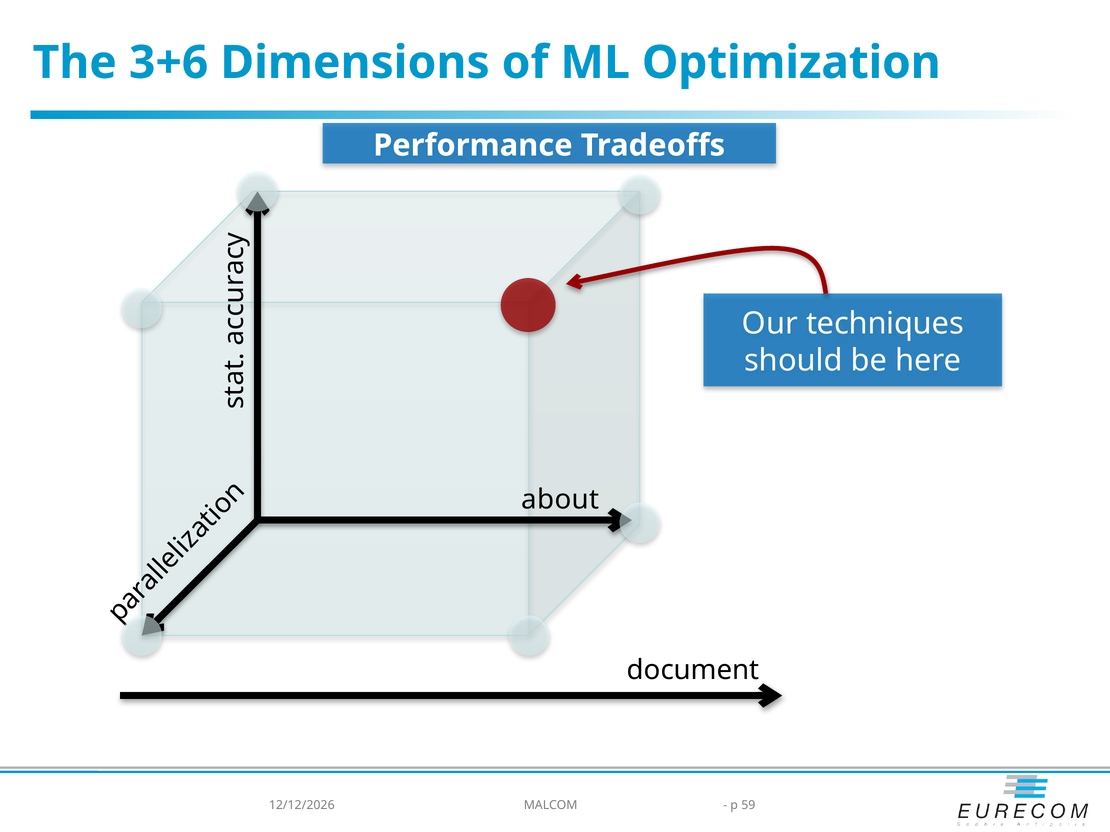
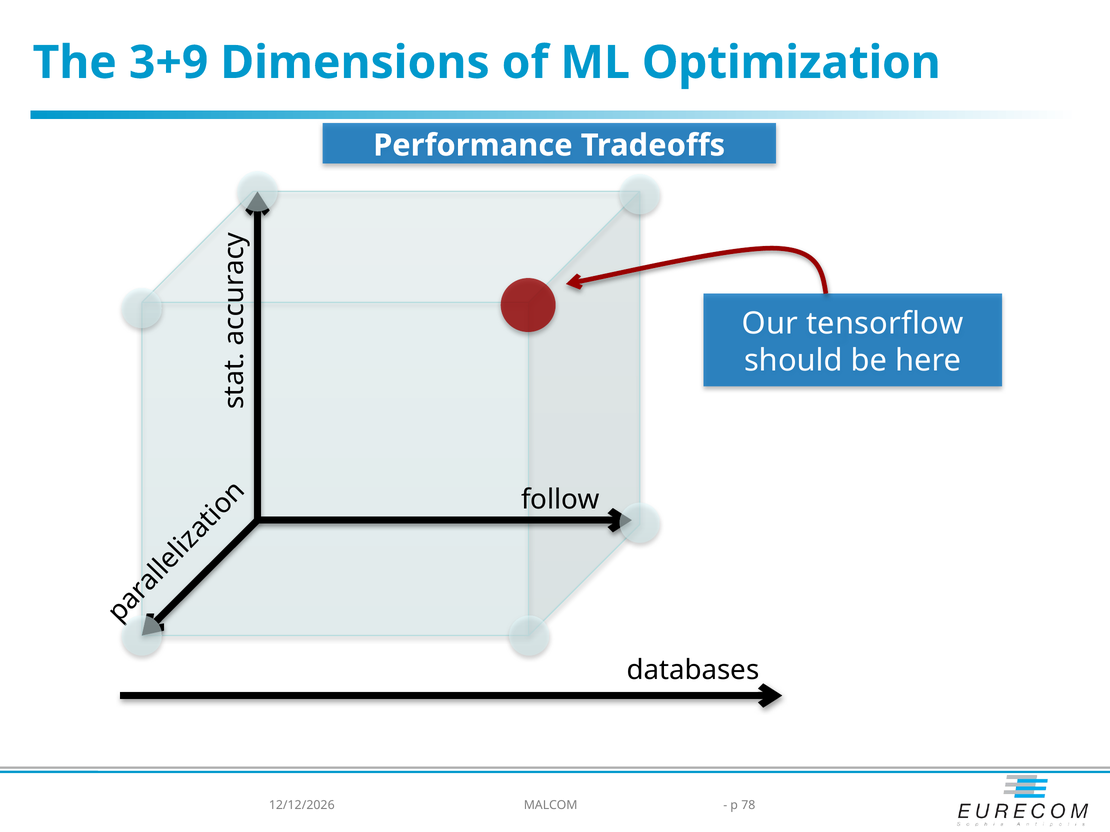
3+6: 3+6 -> 3+9 (169, 63)
techniques: techniques -> tensorflow (885, 324)
about: about -> follow (560, 500)
document: document -> databases (693, 670)
59: 59 -> 78 (748, 806)
